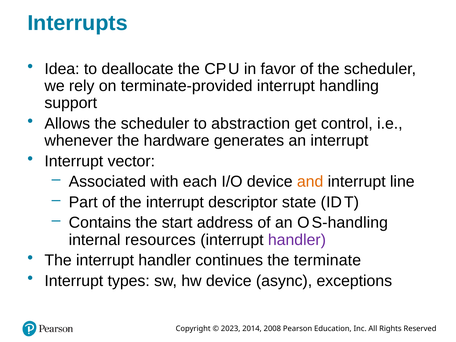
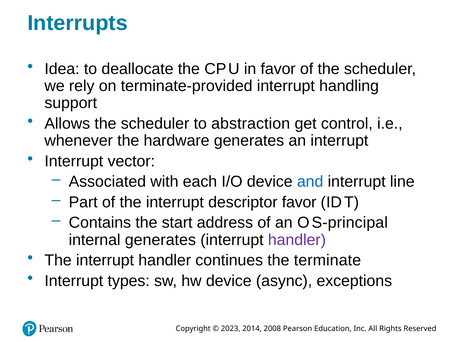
and colour: orange -> blue (310, 182)
descriptor state: state -> favor (299, 202)
S-handling: S-handling -> S-principal (350, 223)
internal resources: resources -> generates (160, 240)
